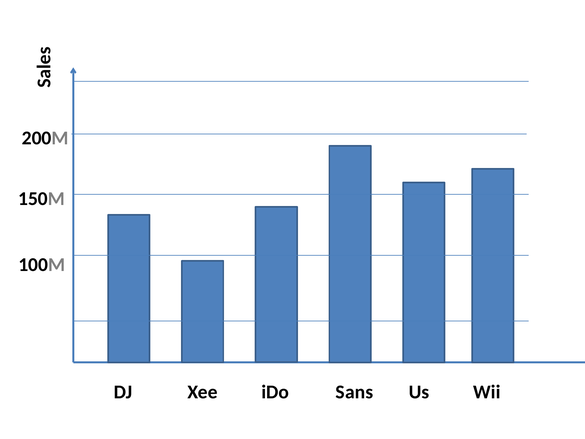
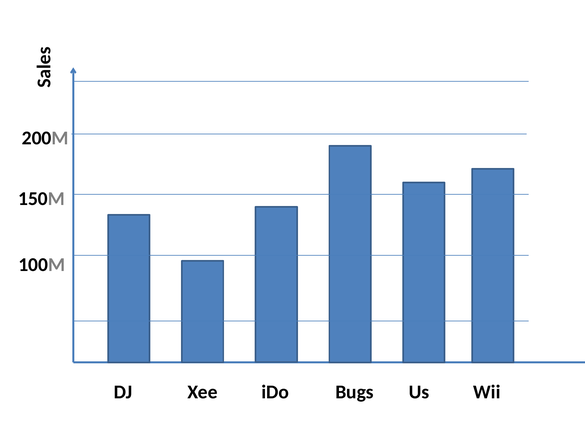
Sans: Sans -> Bugs (355, 392)
